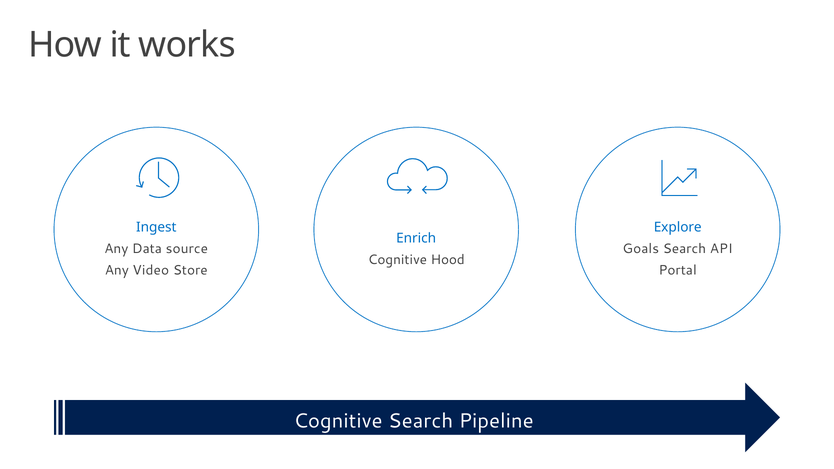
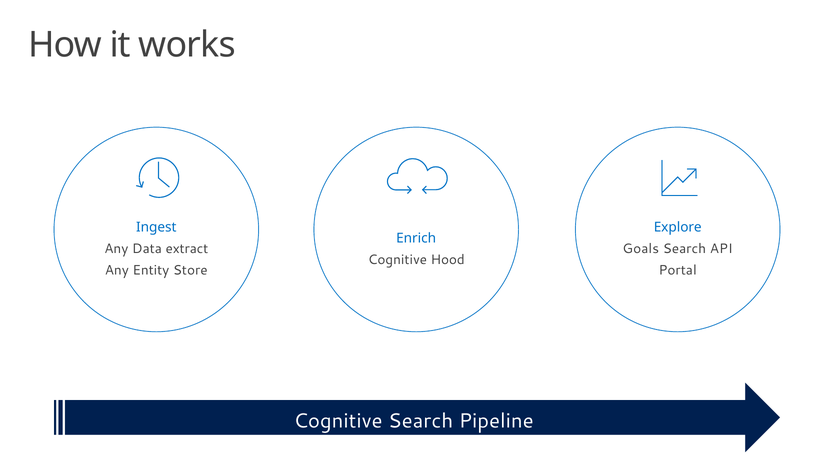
source: source -> extract (187, 249)
Video: Video -> Entity (151, 270)
